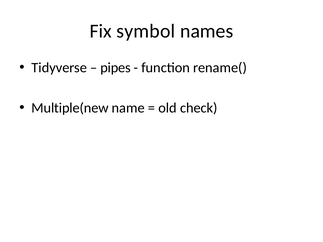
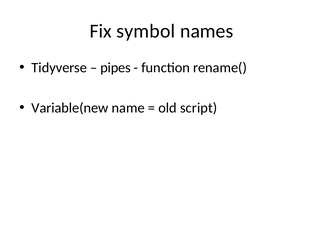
Multiple(new: Multiple(new -> Variable(new (70, 108)
check: check -> script (199, 108)
